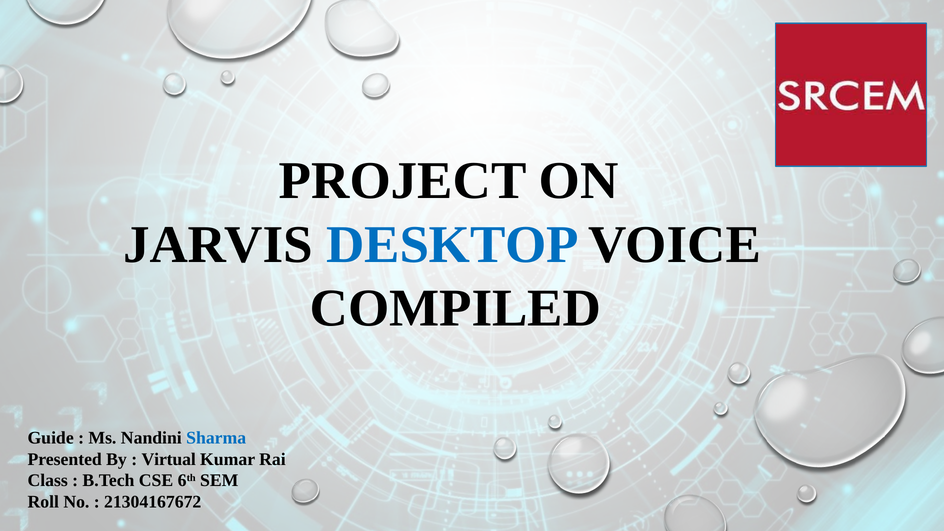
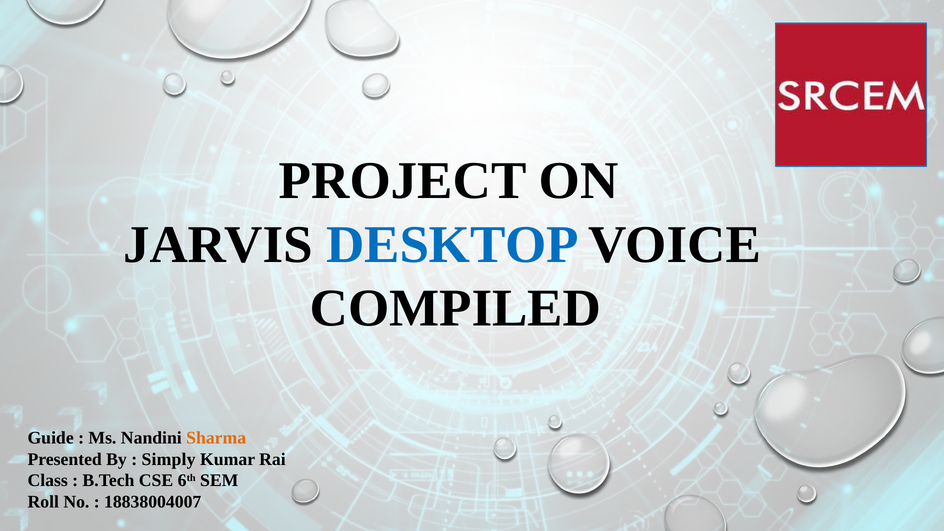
Sharma colour: blue -> orange (216, 438)
Virtual: Virtual -> Simply (169, 459)
21304167672: 21304167672 -> 18838004007 (153, 502)
